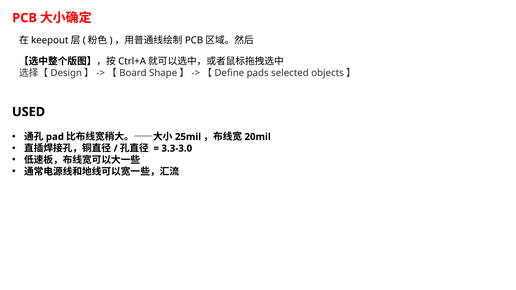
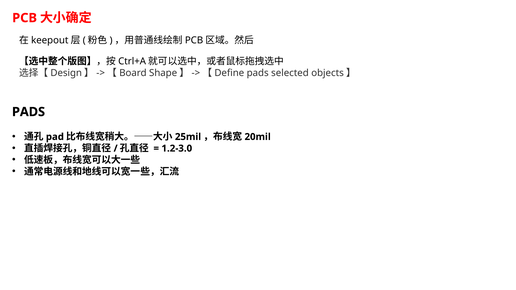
USED: USED -> PADS (29, 112)
3.3-3.0: 3.3-3.0 -> 1.2-3.0 (177, 149)
